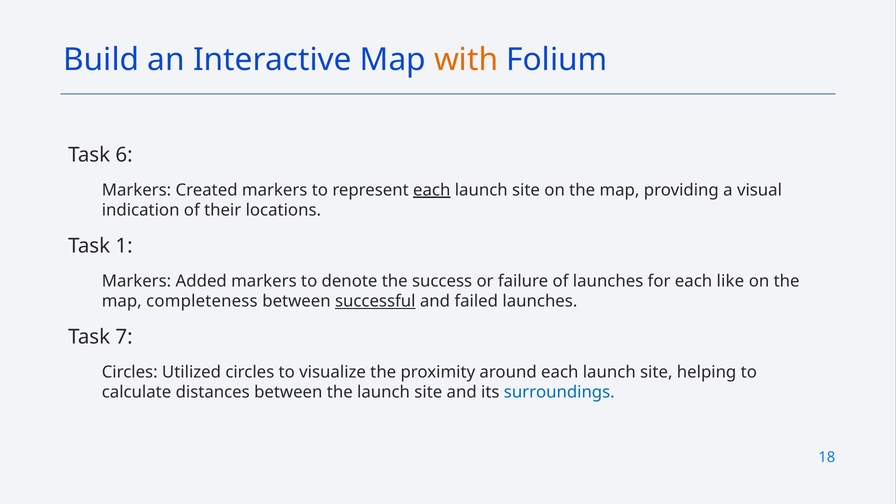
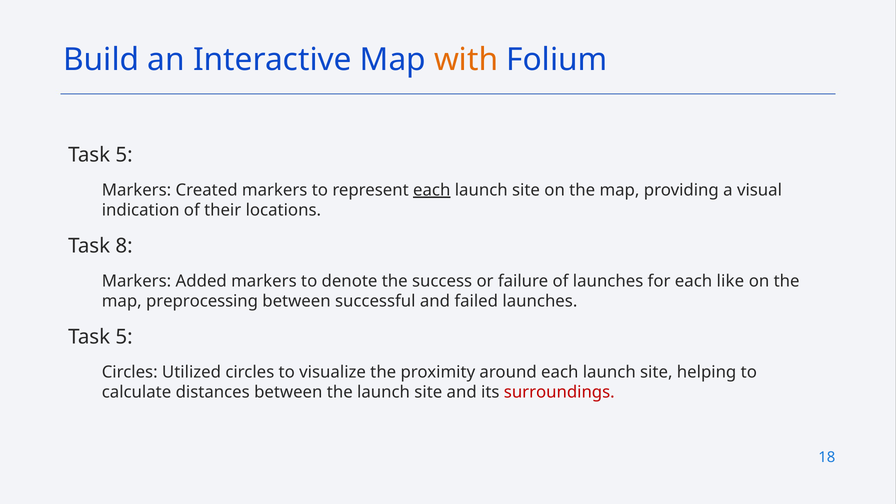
6: 6 -> 5 (124, 155)
1: 1 -> 8 (124, 246)
completeness: completeness -> preprocessing (202, 301)
successful underline: present -> none (375, 301)
7: 7 -> 5 (124, 337)
surroundings colour: blue -> red (559, 392)
